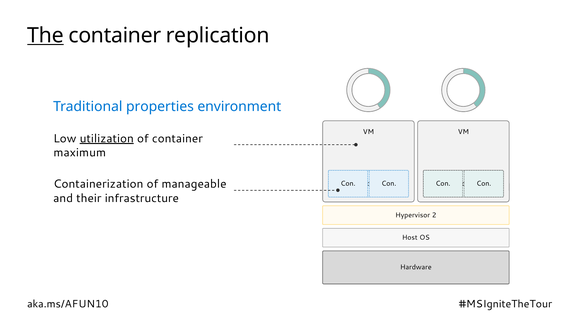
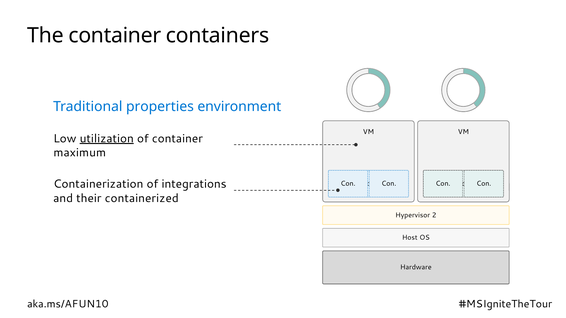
The underline: present -> none (46, 35)
replication: replication -> containers (218, 35)
manageable: manageable -> integrations (194, 184)
infrastructure: infrastructure -> containerized (142, 198)
